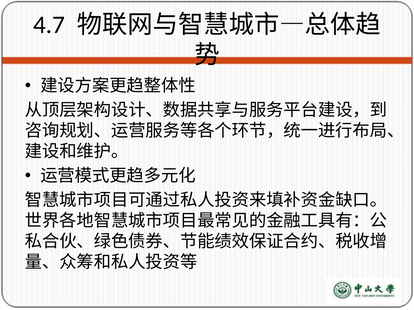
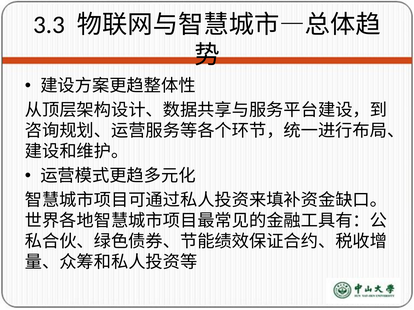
4.7: 4.7 -> 3.3 (49, 25)
